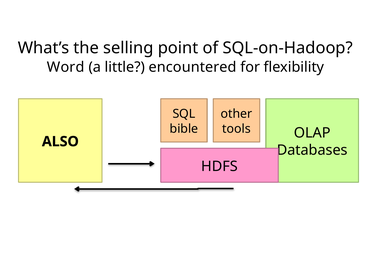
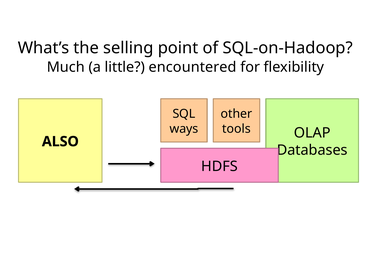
Word: Word -> Much (66, 67)
bible: bible -> ways (184, 129)
